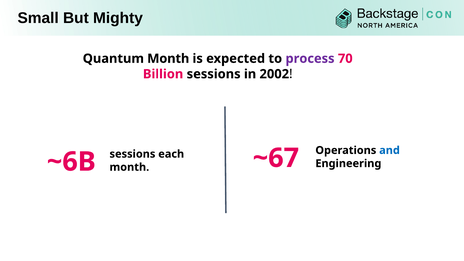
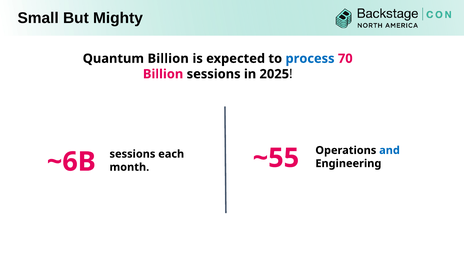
Quantum Month: Month -> Billion (168, 59)
process colour: purple -> blue (310, 59)
2002: 2002 -> 2025 (274, 74)
~67: ~67 -> ~55 (276, 158)
